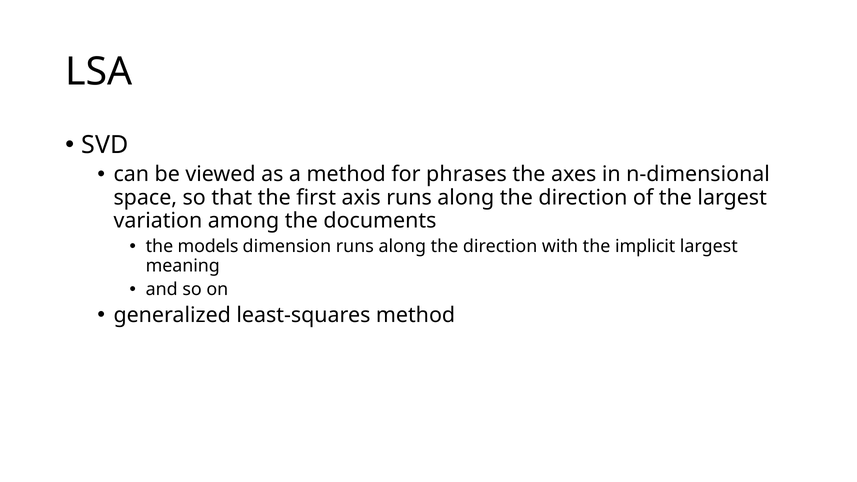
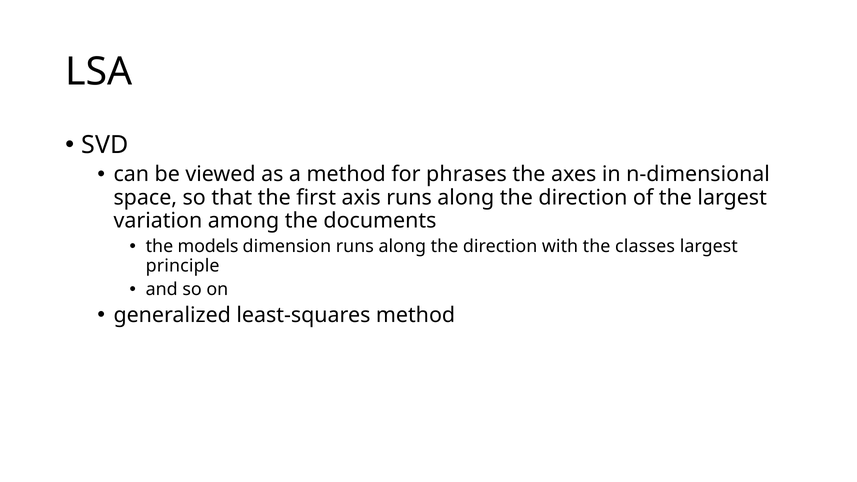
implicit: implicit -> classes (645, 246)
meaning: meaning -> principle (183, 266)
